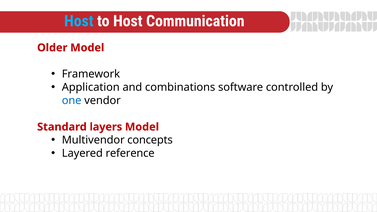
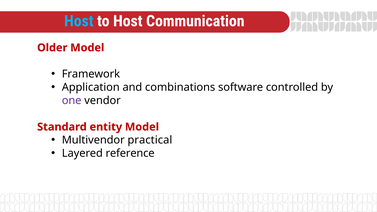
one colour: blue -> purple (72, 101)
layers: layers -> entity (106, 127)
concepts: concepts -> practical (150, 140)
